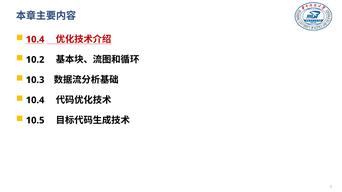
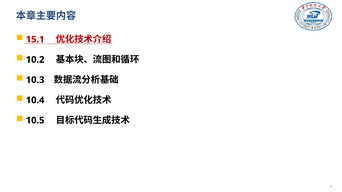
10.4: 10.4 -> 15.1 (35, 40)
